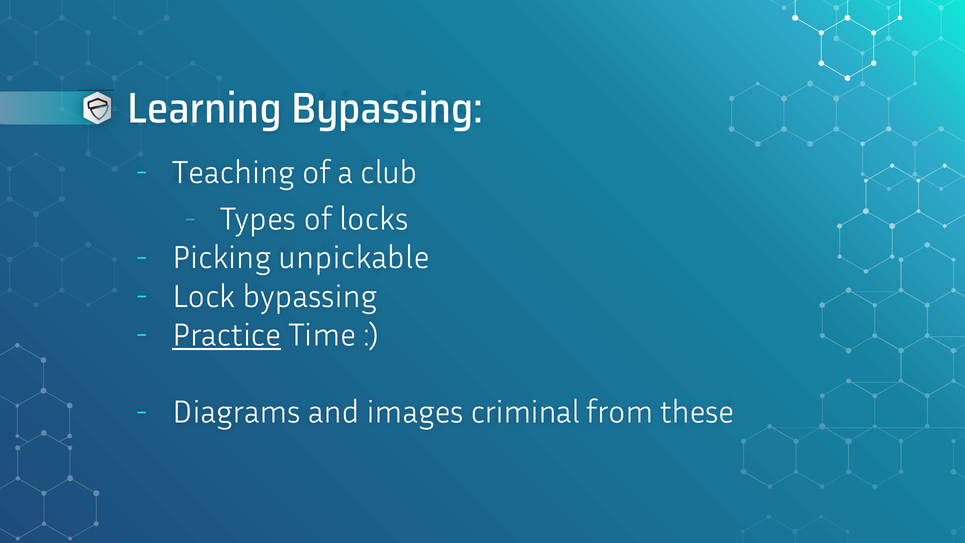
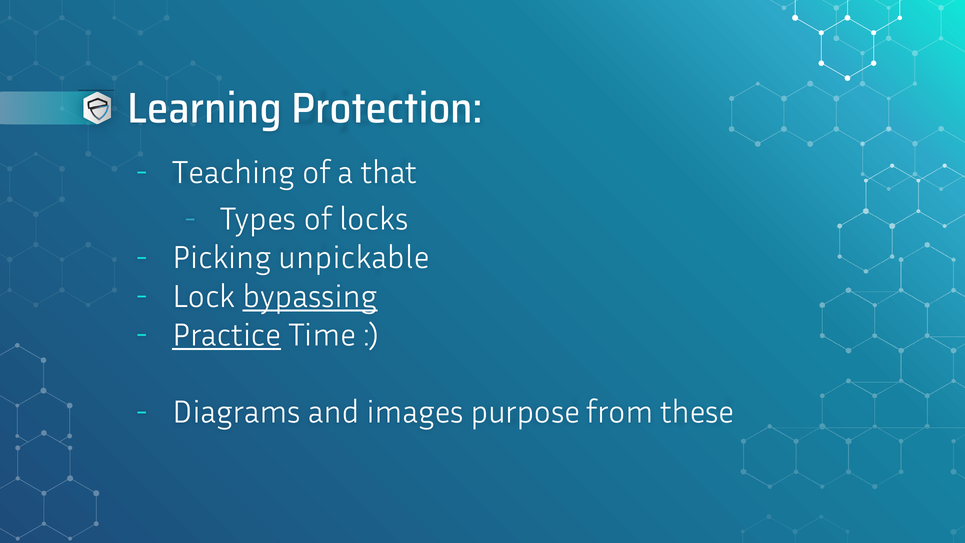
Learning Bypassing: Bypassing -> Protection (387, 109)
club: club -> that (389, 173)
bypassing underline: none -> present (310, 296)
criminal: criminal -> purpose (525, 412)
